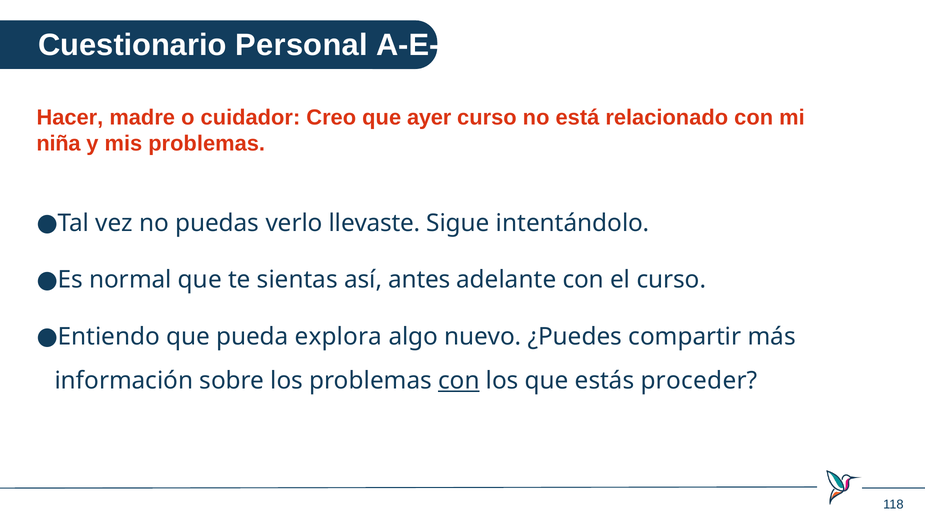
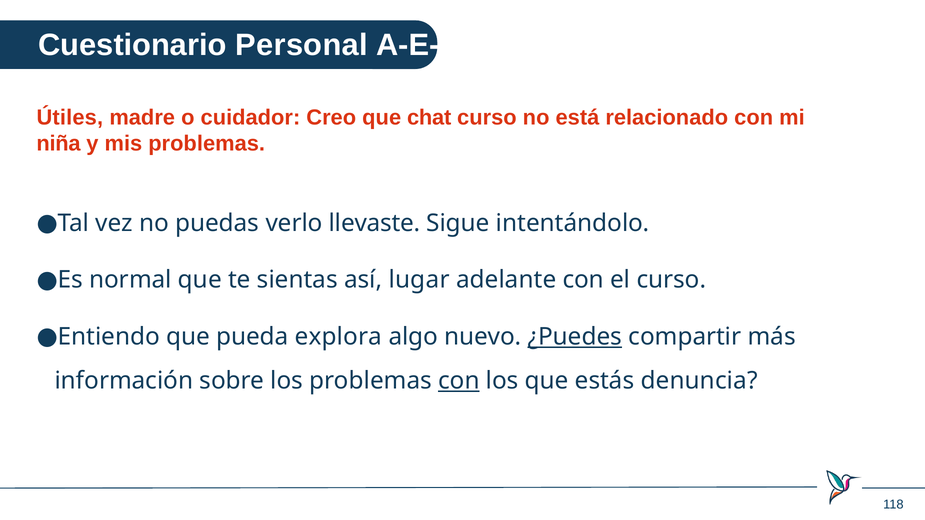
Hacer: Hacer -> Útiles (70, 118)
ayer: ayer -> chat (429, 118)
antes: antes -> lugar (419, 280)
¿Puedes underline: none -> present (575, 337)
proceder: proceder -> denuncia (699, 381)
